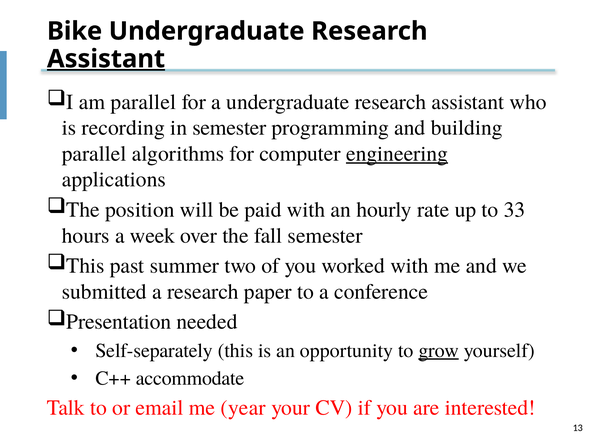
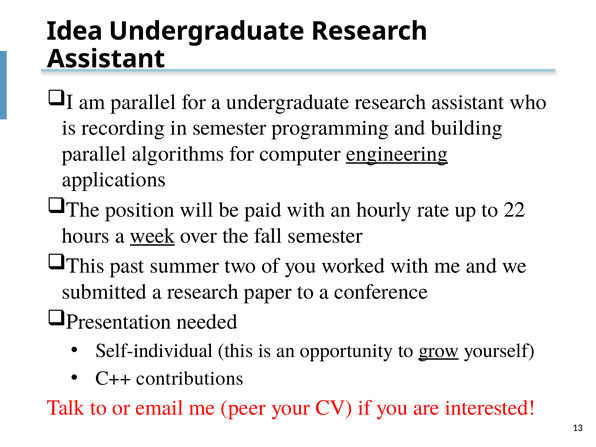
Bike: Bike -> Idea (75, 31)
Assistant underline: present -> none (106, 59)
33: 33 -> 22 (515, 210)
week underline: none -> present (152, 236)
Self-separately: Self-separately -> Self-individual (154, 351)
accommodate: accommodate -> contributions (190, 378)
year: year -> peer (243, 408)
